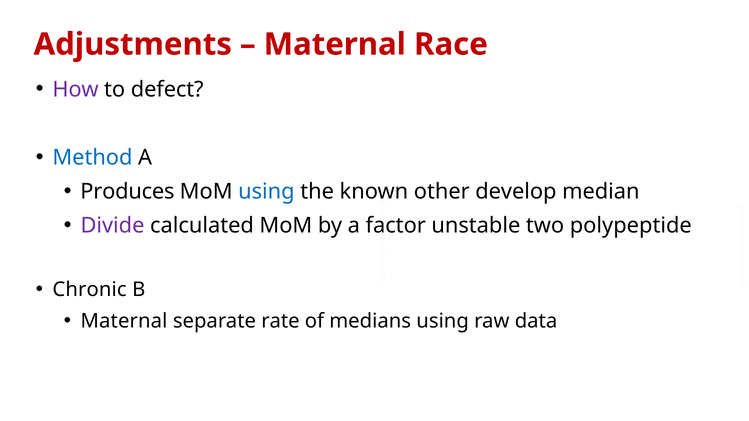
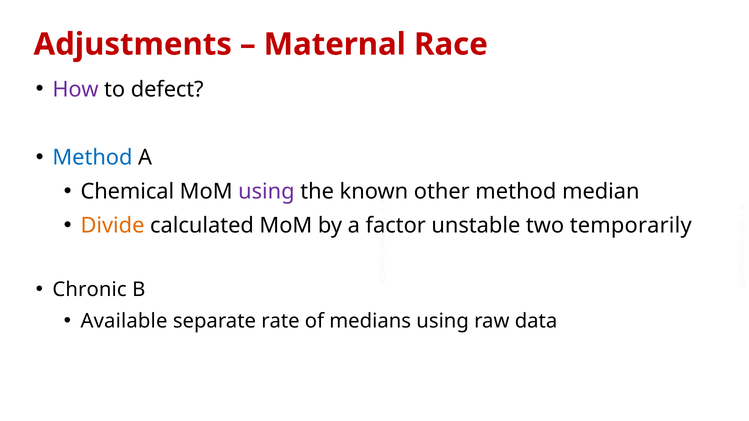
Produces: Produces -> Chemical (127, 192)
using colour: blue -> purple (266, 192)
other develop: develop -> method (516, 192)
Divide colour: purple -> orange (112, 226)
polypeptide: polypeptide -> temporarily (631, 226)
Maternal: Maternal -> Available (124, 322)
